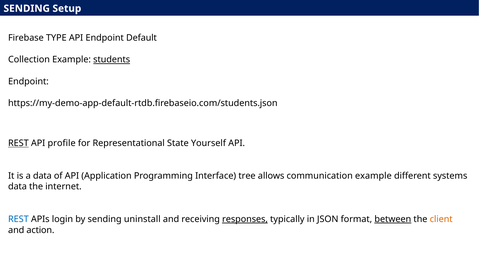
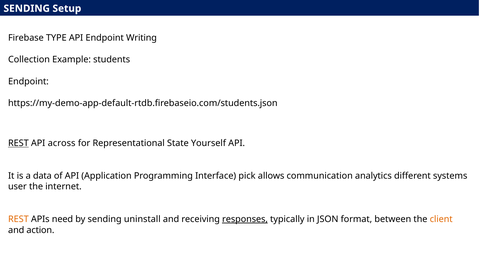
Default: Default -> Writing (141, 38)
students underline: present -> none (112, 60)
profile: profile -> across (62, 143)
tree: tree -> pick (247, 176)
communication example: example -> analytics (373, 176)
data: data -> user (17, 186)
REST colour: blue -> orange (18, 219)
login: login -> need (62, 219)
between underline: present -> none (393, 219)
